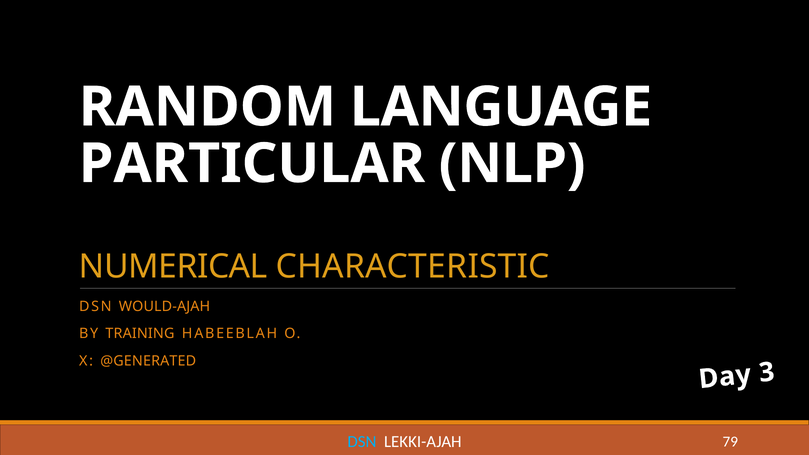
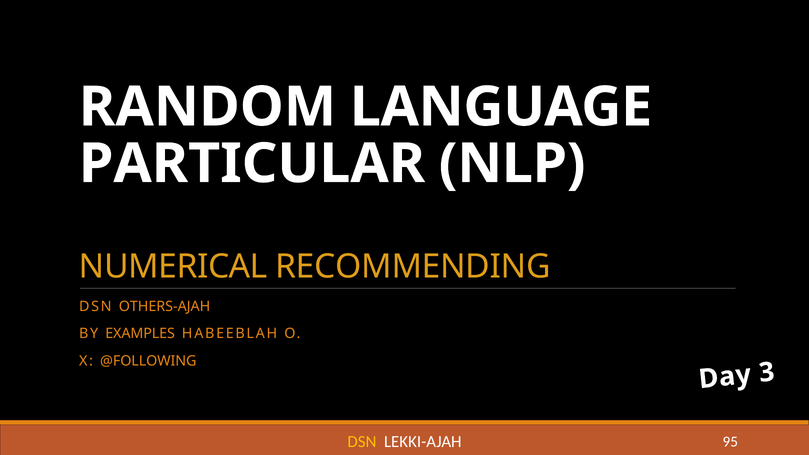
CHARACTERISTIC: CHARACTERISTIC -> RECOMMENDING (413, 267)
WOULD-AJAH: WOULD-AJAH -> OTHERS-AJAH (165, 306)
TRAINING: TRAINING -> EXAMPLES (140, 334)
@GENERATED: @GENERATED -> @FOLLOWING (148, 361)
DSN colour: light blue -> yellow (362, 442)
79: 79 -> 95 (730, 442)
